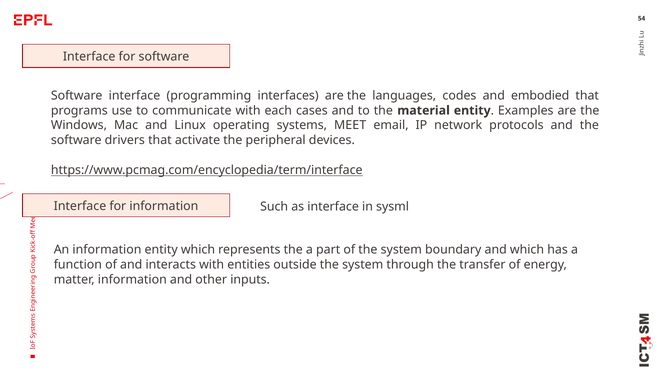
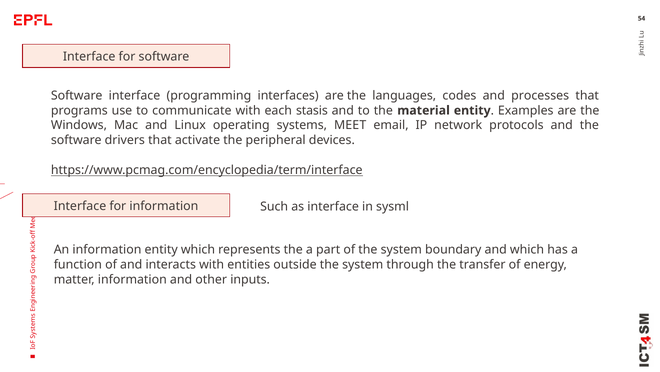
embodied: embodied -> processes (540, 95)
cases: cases -> stasis (312, 110)
